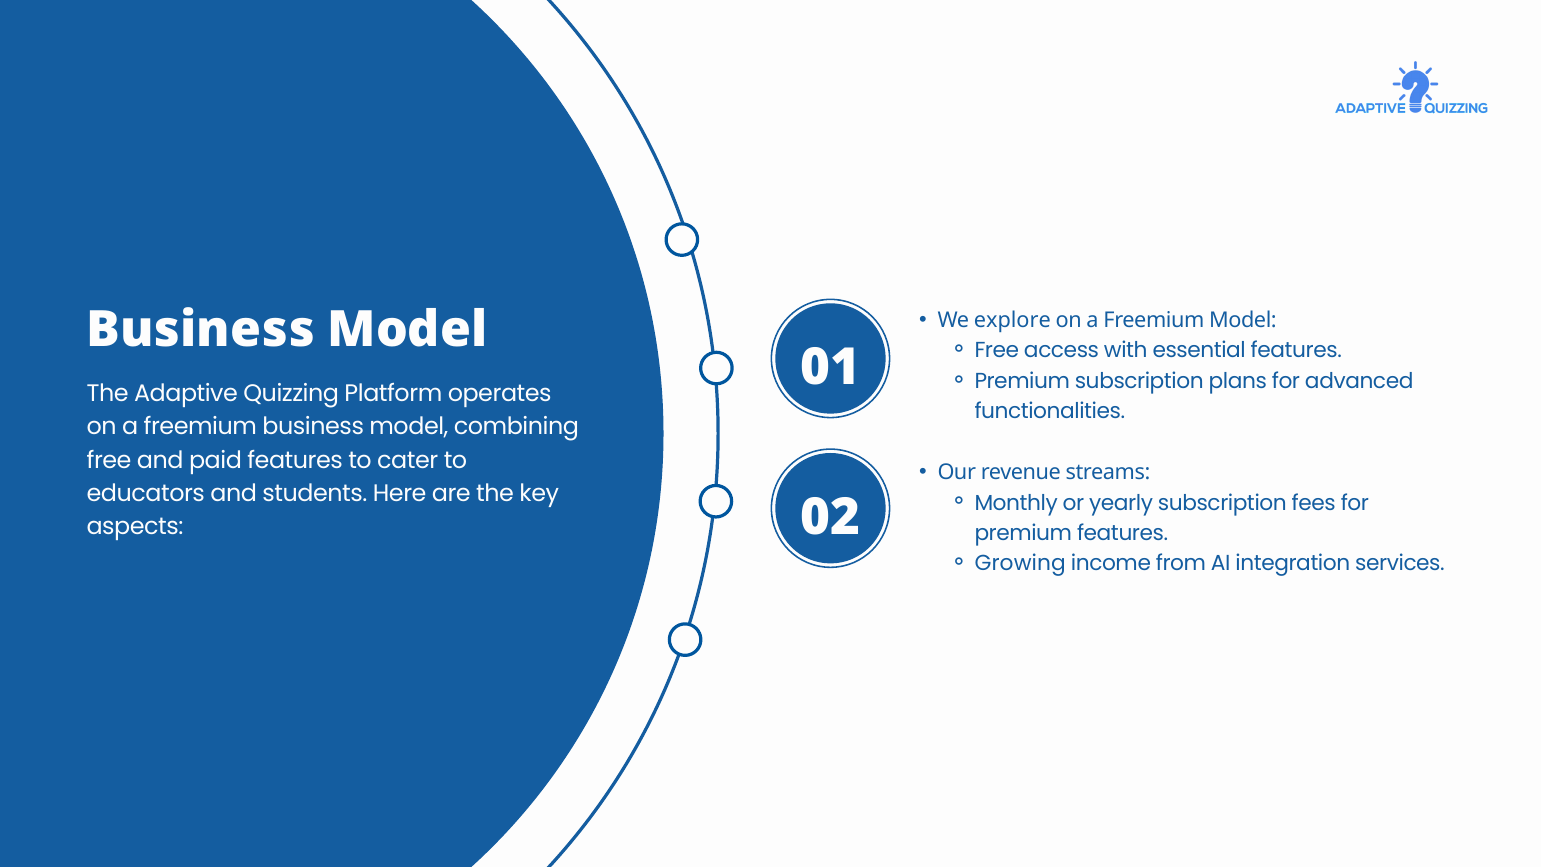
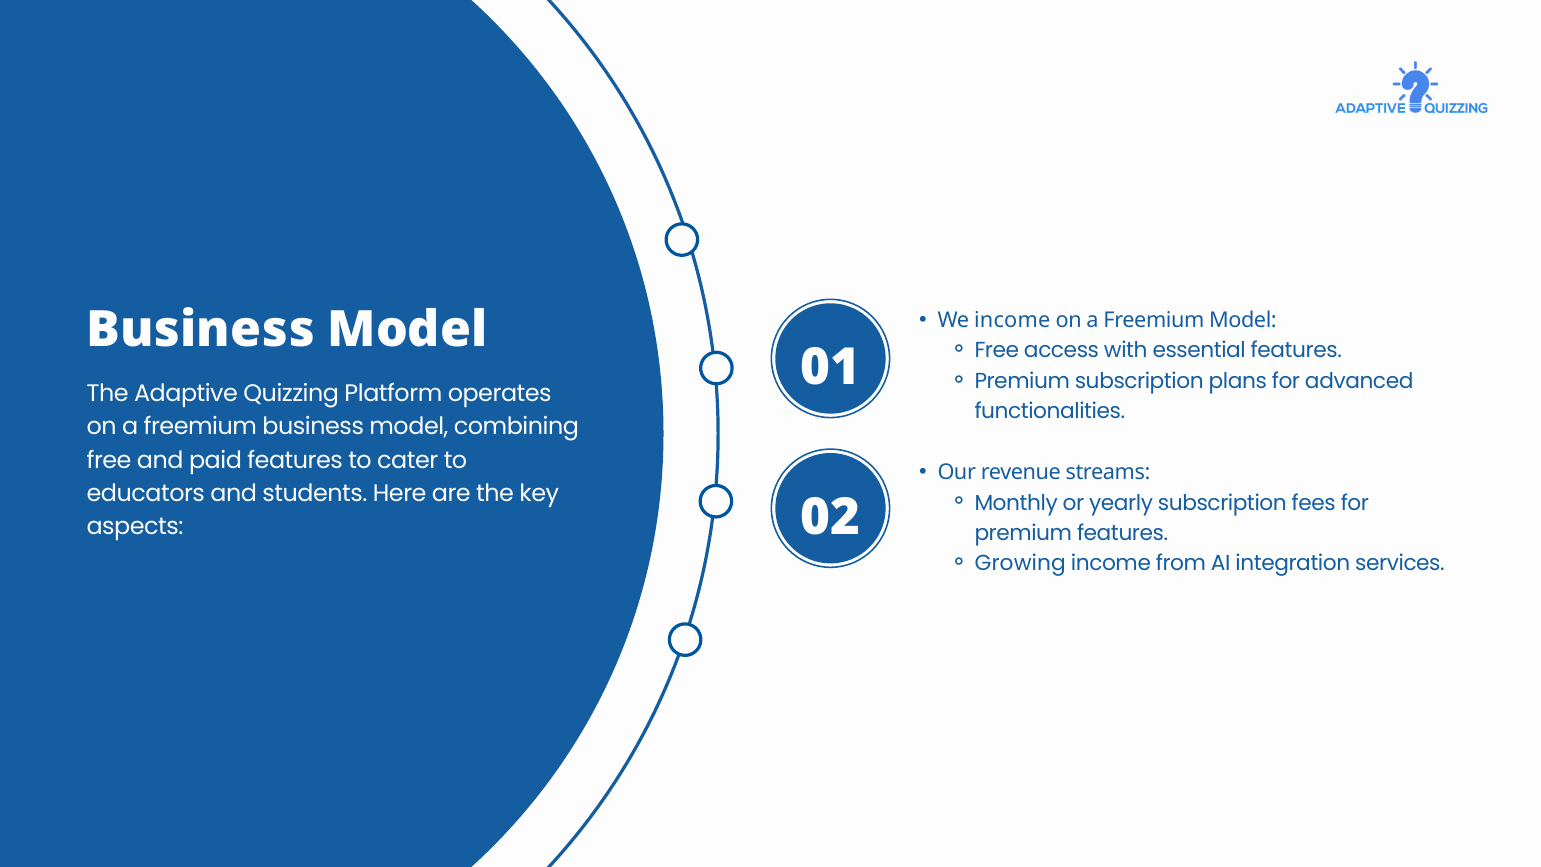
We explore: explore -> income (1012, 320)
